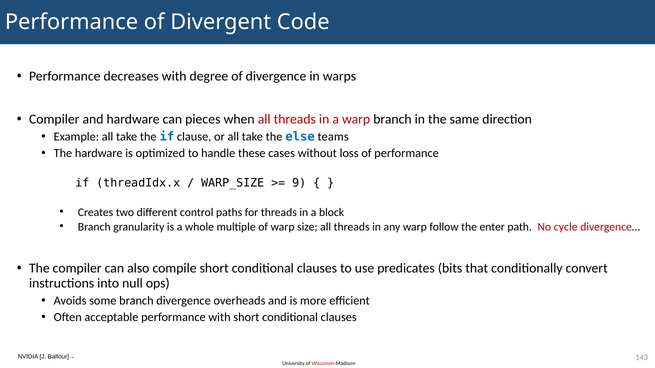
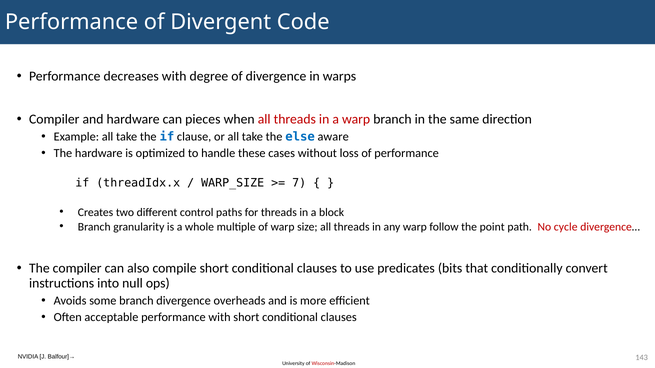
teams: teams -> aware (333, 137)
9: 9 -> 7 (299, 183)
enter: enter -> point (492, 227)
